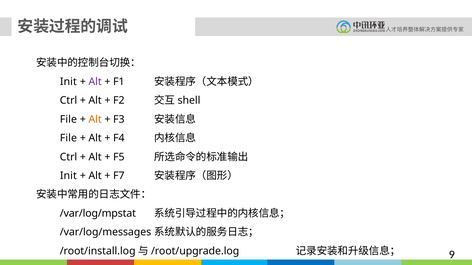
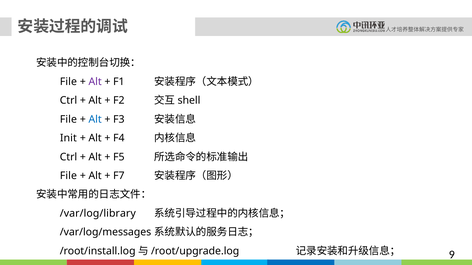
Init: Init -> File (68, 82)
Alt colour: orange -> blue (95, 119)
File: File -> Init (68, 138)
Init: Init -> File (68, 176)
/var/log/mpstat: /var/log/mpstat -> /var/log/library (98, 214)
